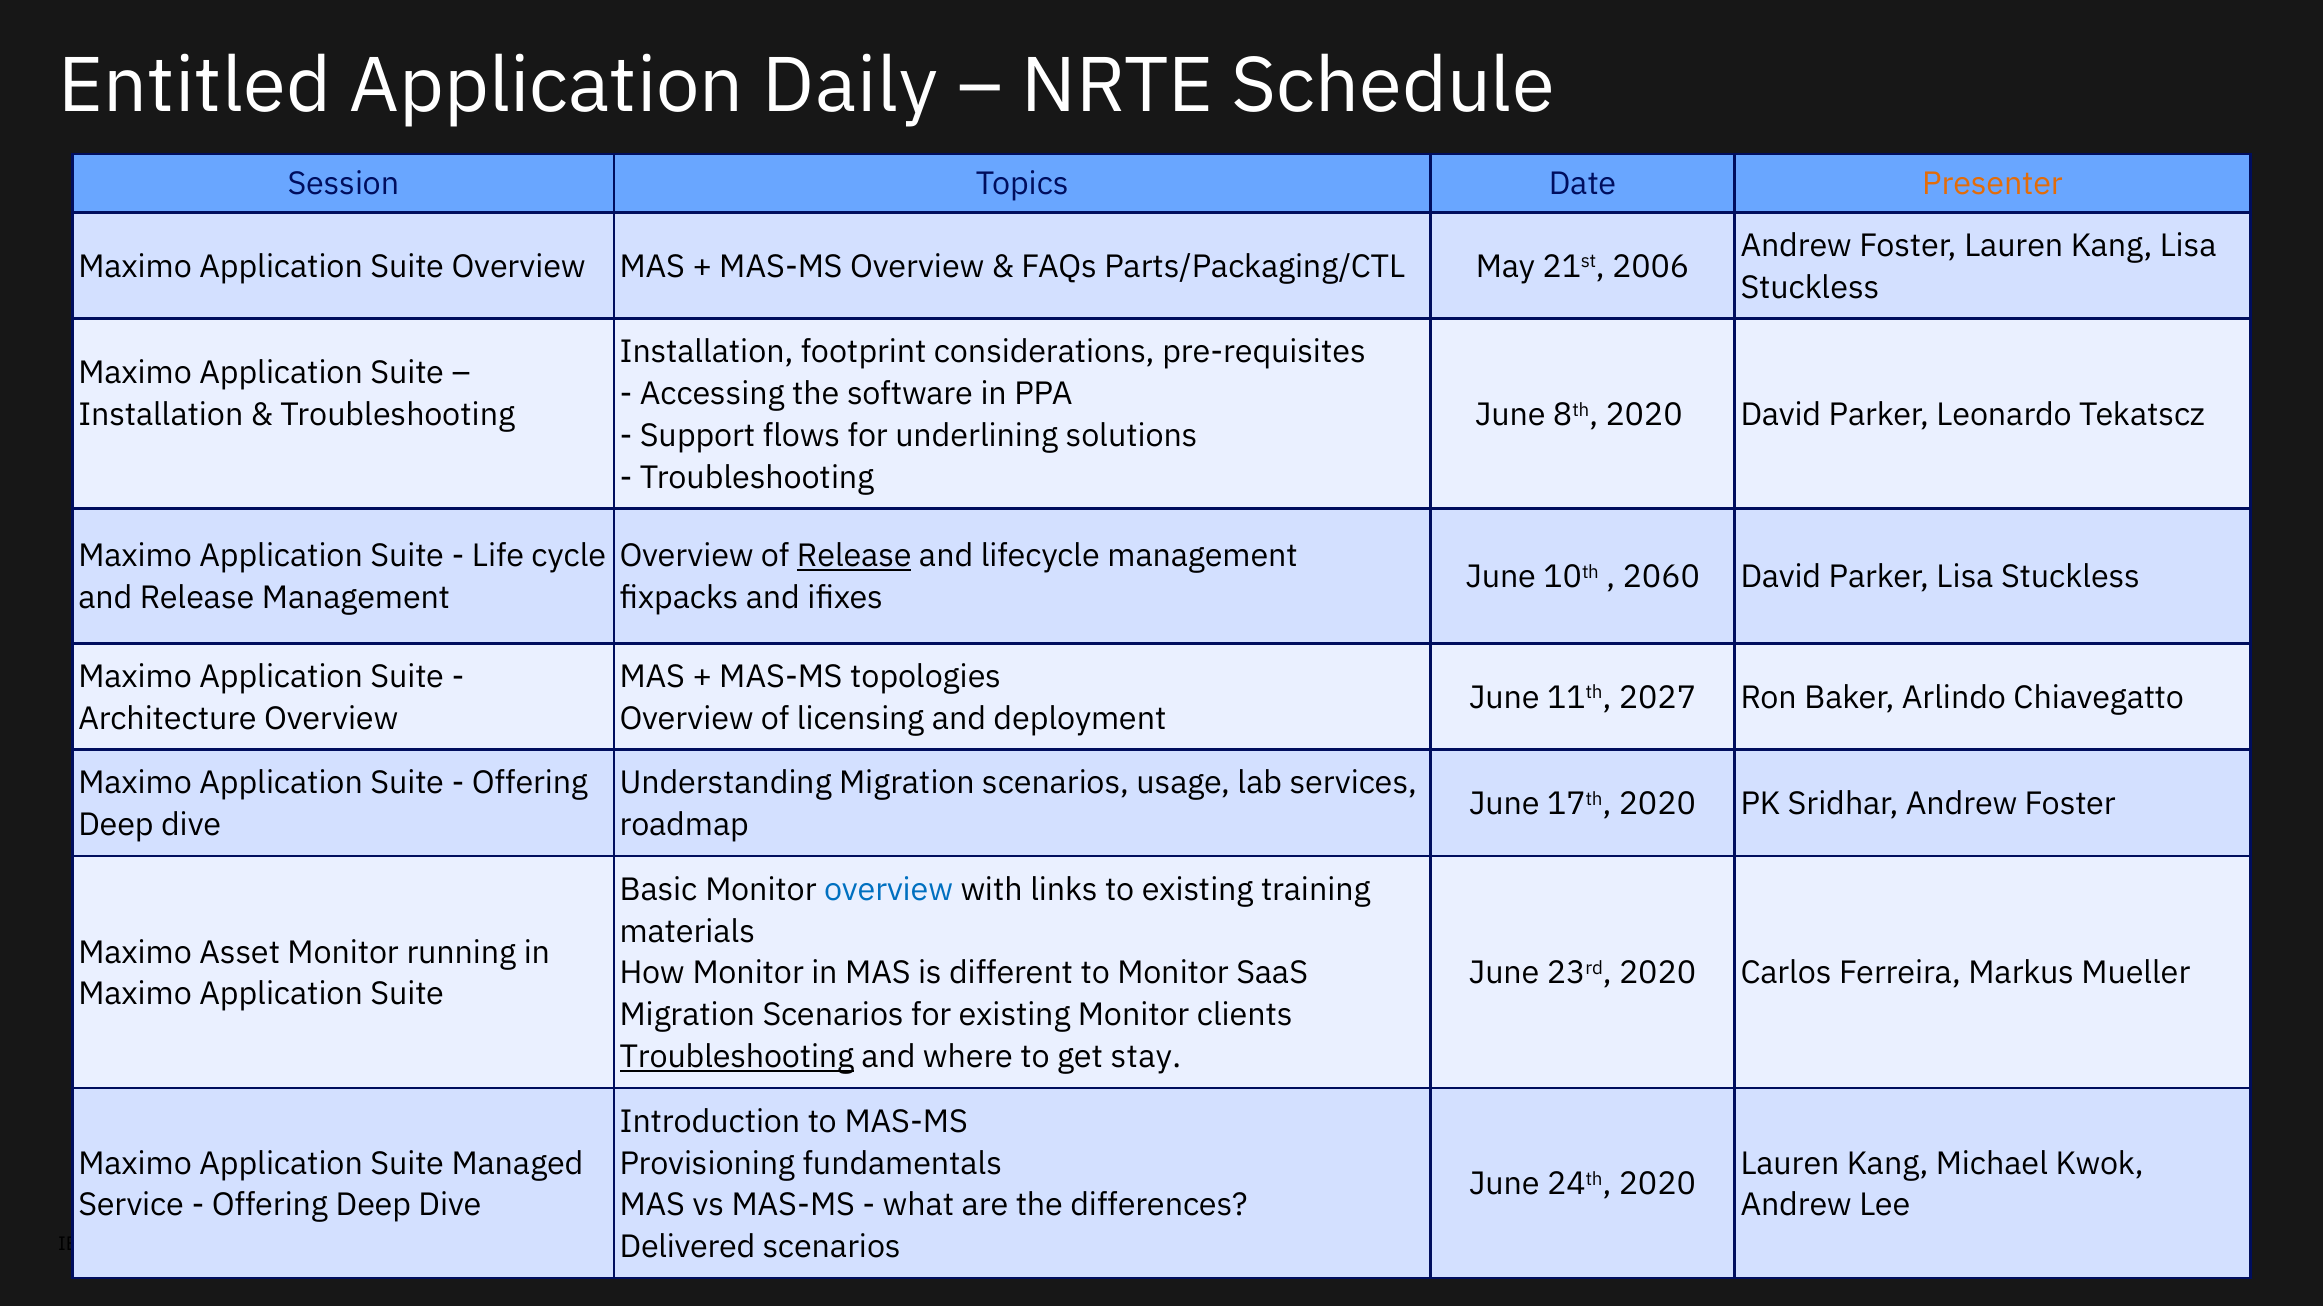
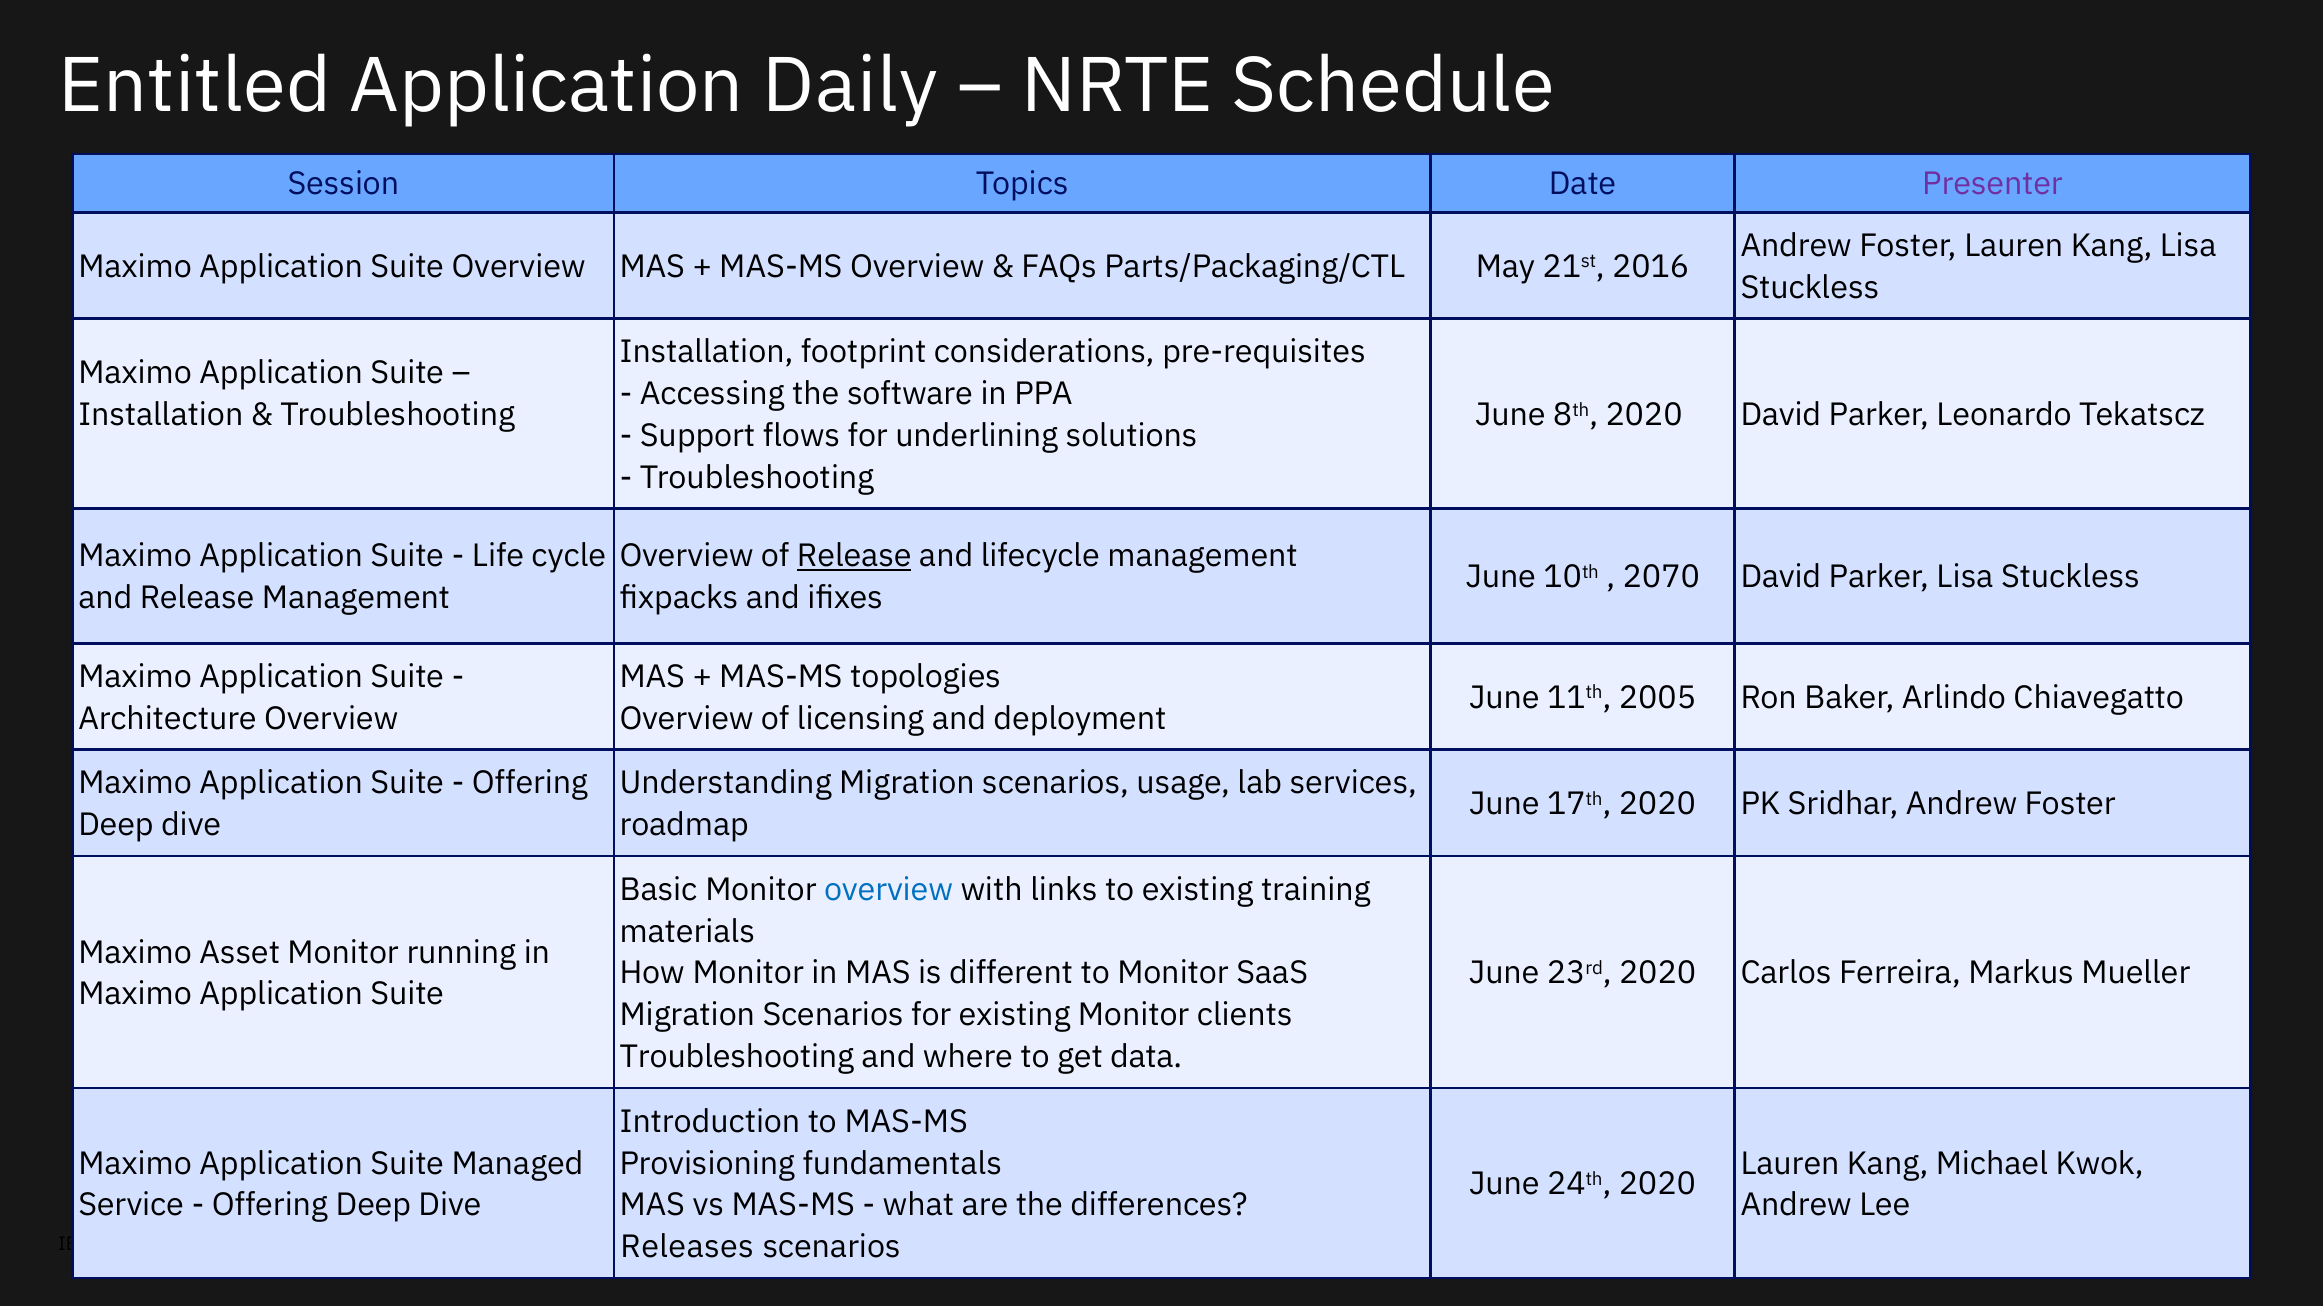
Presenter colour: orange -> purple (1993, 184)
2006: 2006 -> 2016 (1651, 267)
2060: 2060 -> 2070 (1661, 578)
2027: 2027 -> 2005 (1658, 698)
Troubleshooting underline: present -> none (737, 1057)
stay: stay -> data (1146, 1057)
Delivered: Delivered -> Releases (687, 1248)
